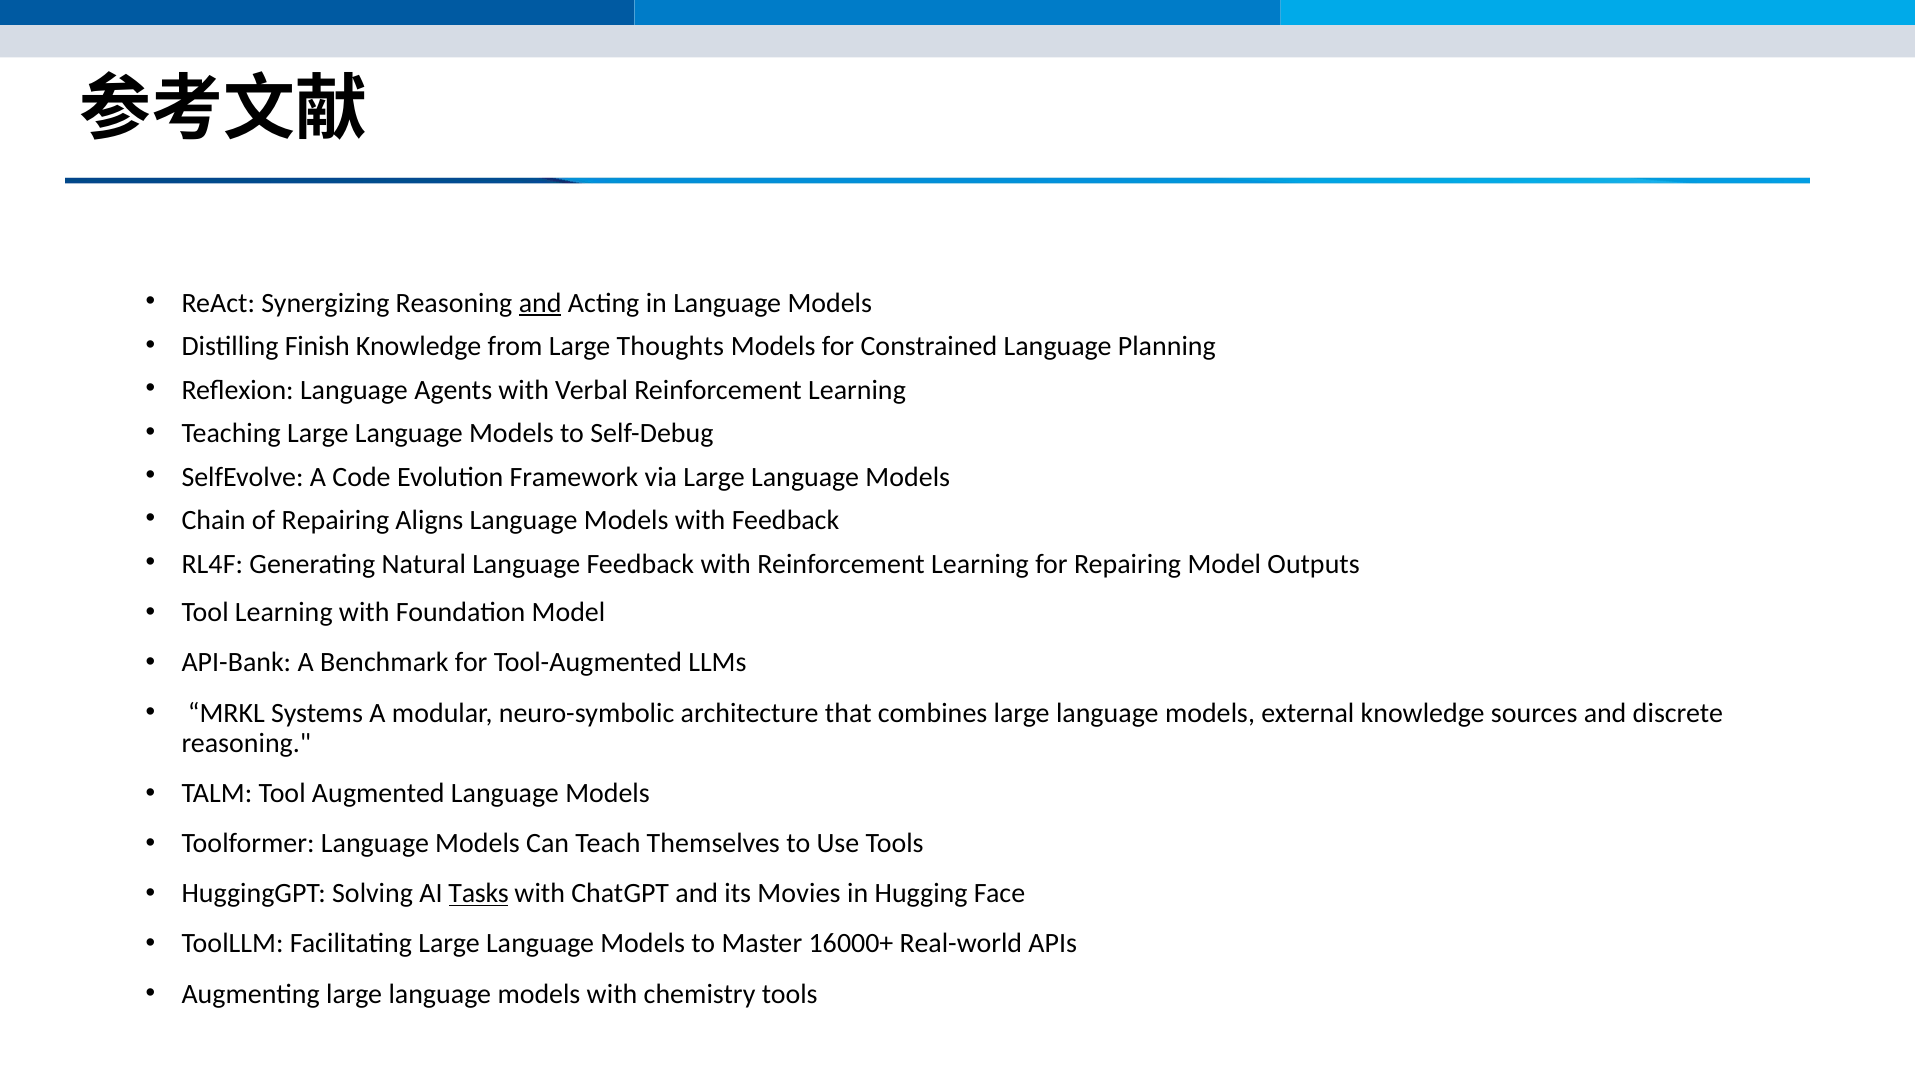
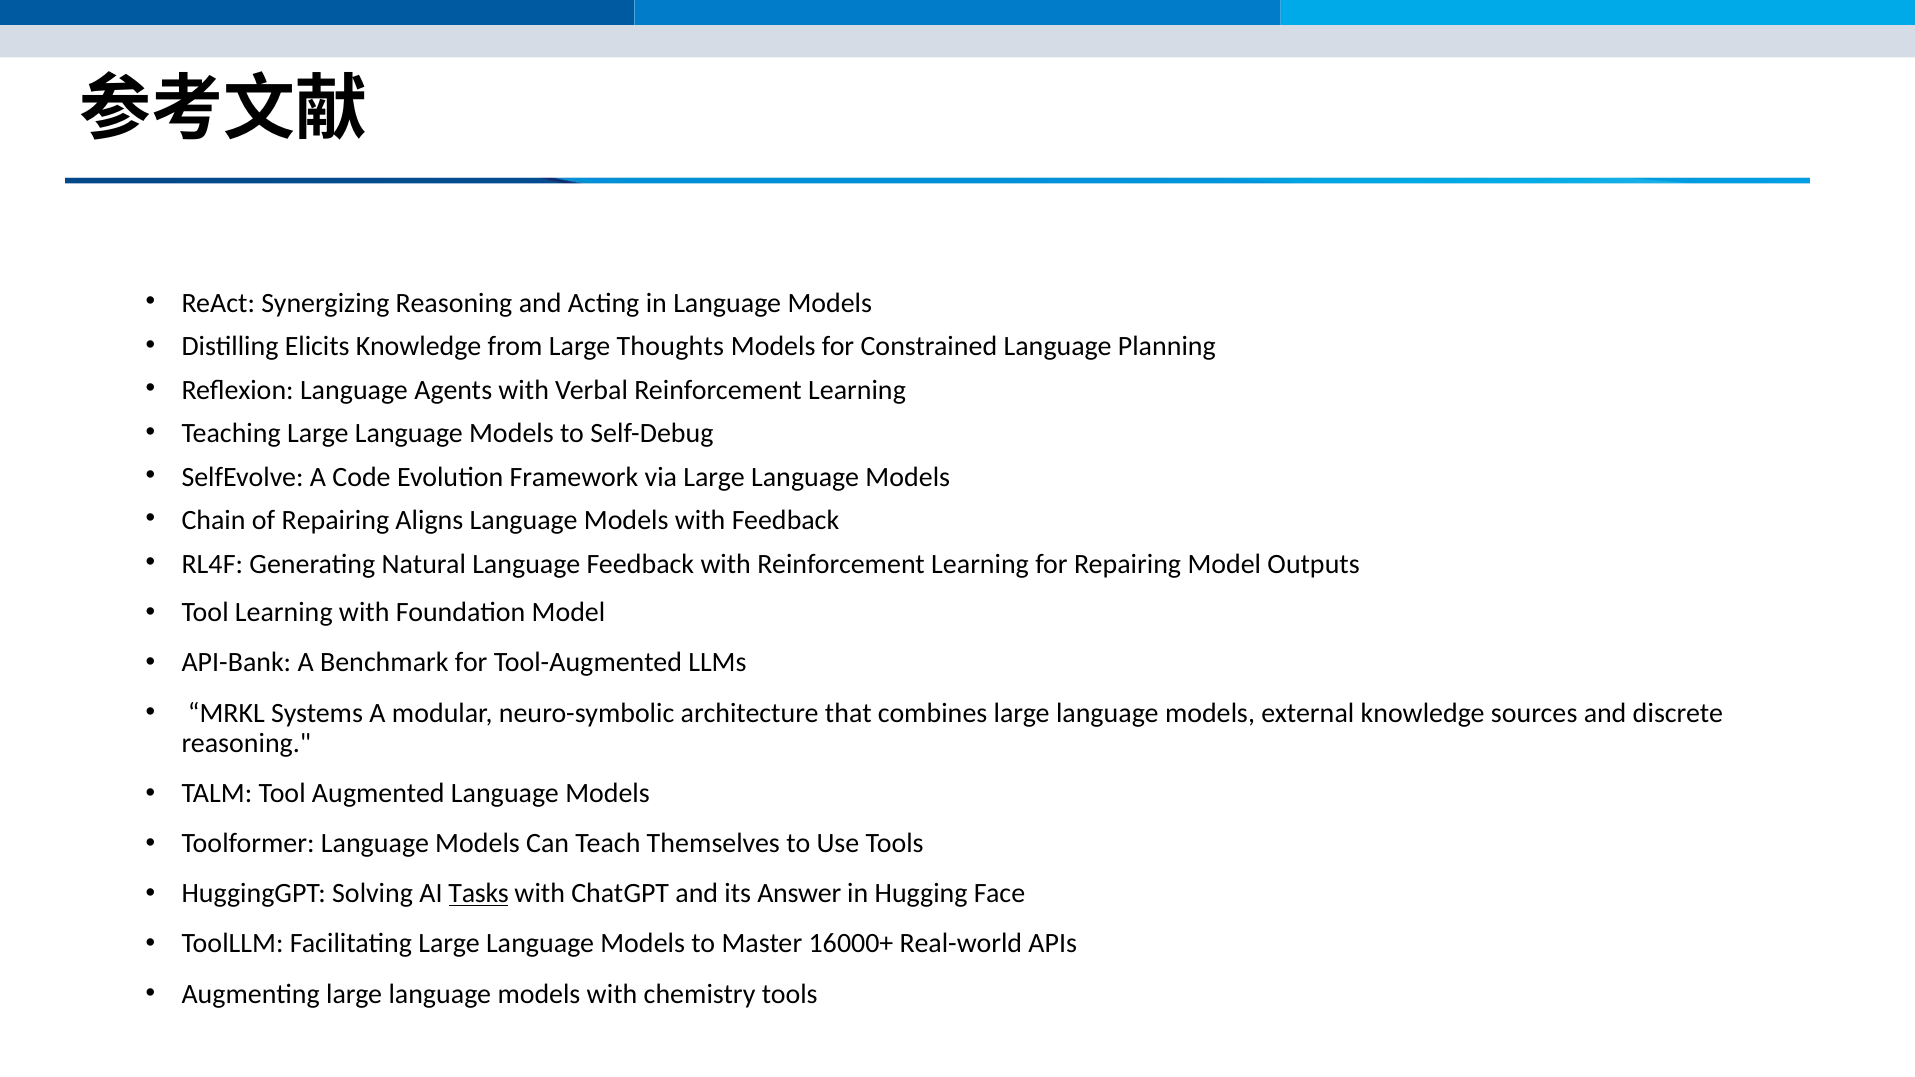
and underline: present -> none (540, 303)
Finish: Finish -> Elicits (317, 347)
Movies: Movies -> Answer (799, 894)
